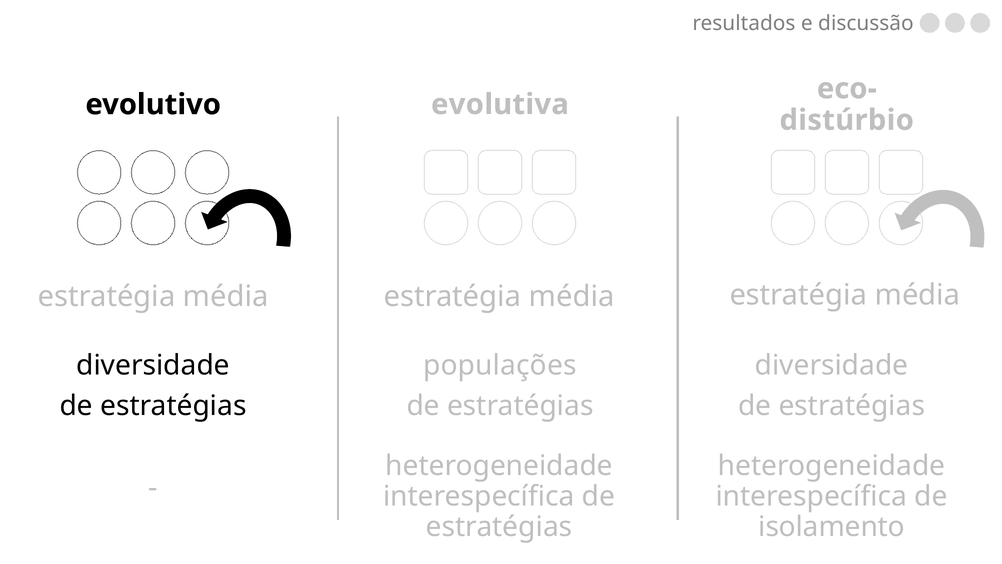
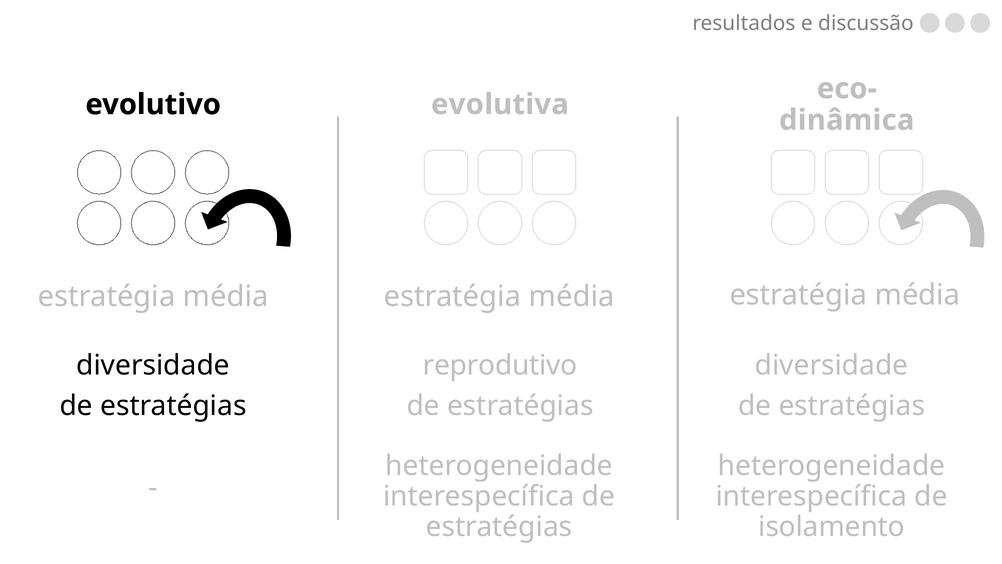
distúrbio: distúrbio -> dinâmica (847, 120)
populações: populações -> reprodutivo (500, 365)
